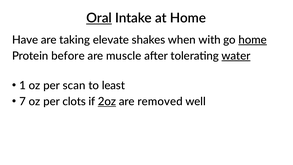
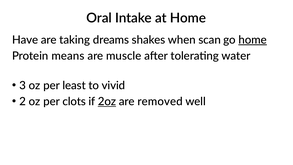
Oral underline: present -> none (99, 18)
elevate: elevate -> dreams (111, 40)
with: with -> scan (210, 40)
before: before -> means (68, 56)
water underline: present -> none (236, 56)
1: 1 -> 3 (23, 85)
scan: scan -> least (74, 85)
least: least -> vivid (113, 85)
7: 7 -> 2 (23, 101)
